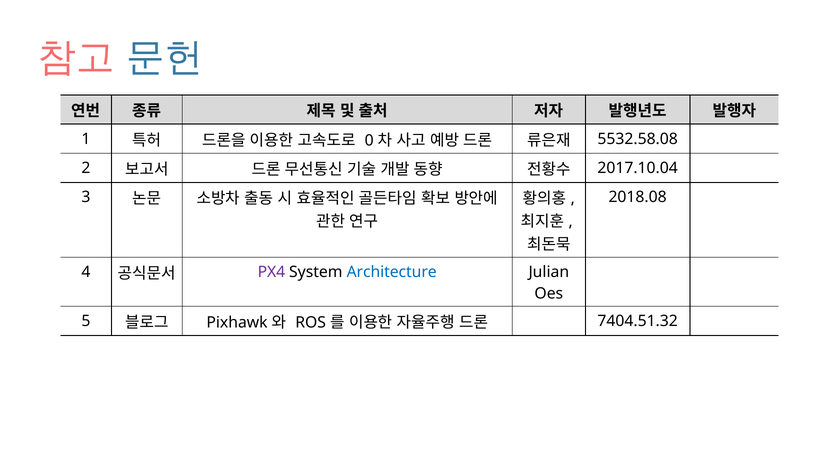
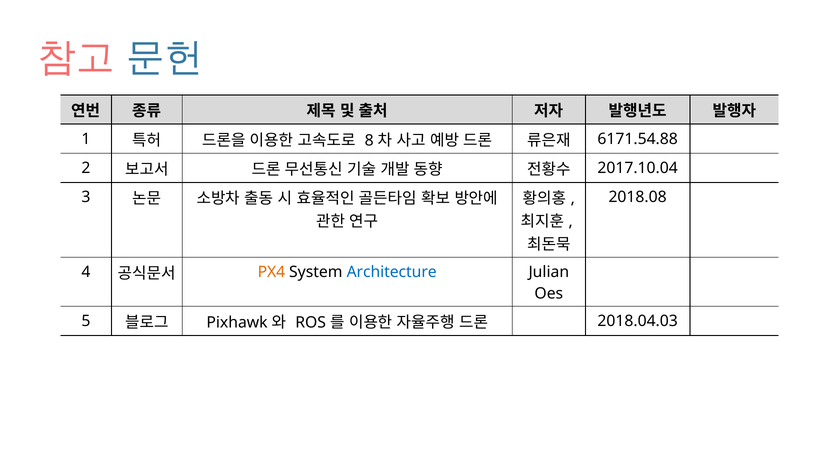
0: 0 -> 8 (369, 140)
5532.58.08: 5532.58.08 -> 6171.54.88 (638, 139)
PX4 colour: purple -> orange (271, 272)
7404.51.32: 7404.51.32 -> 2018.04.03 (638, 321)
